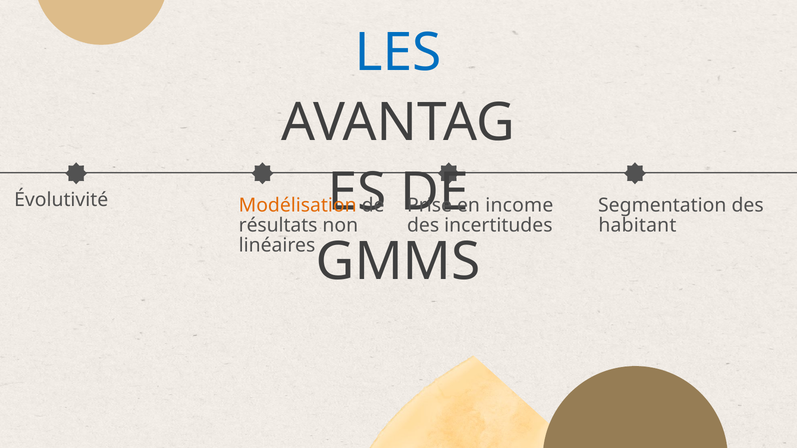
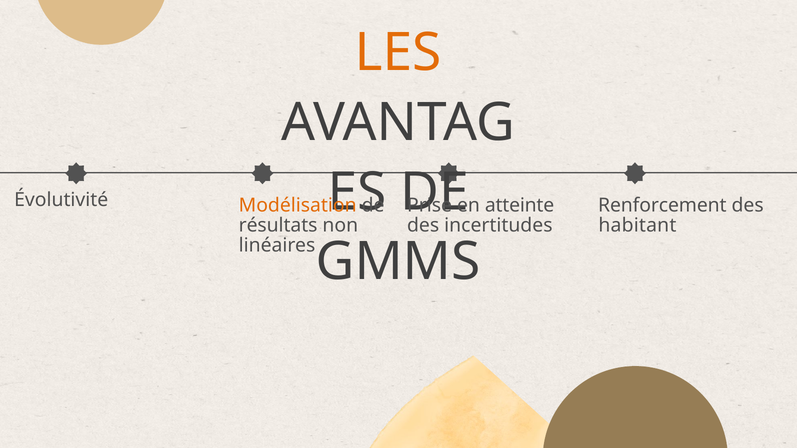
LES colour: blue -> orange (398, 53)
income: income -> atteinte (520, 205)
Segmentation: Segmentation -> Renforcement (662, 205)
